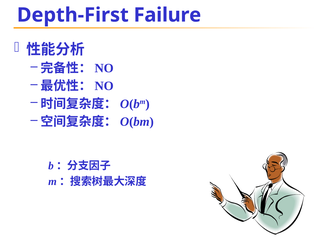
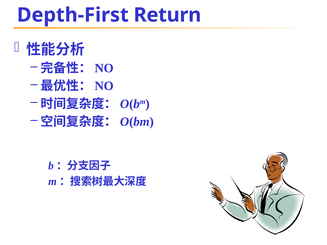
Failure: Failure -> Return (167, 15)
